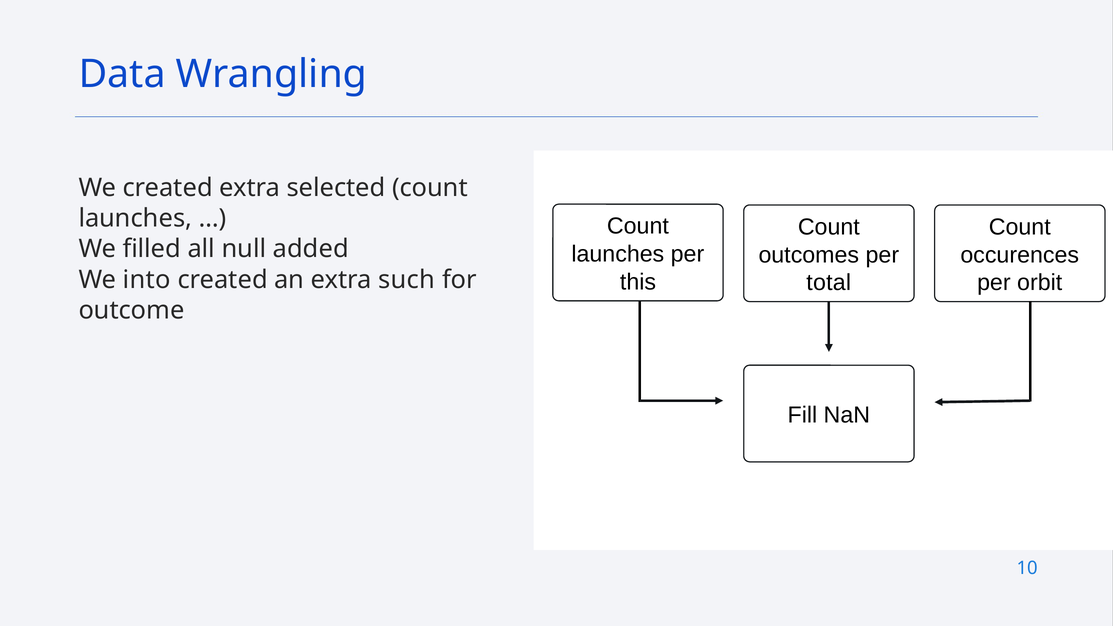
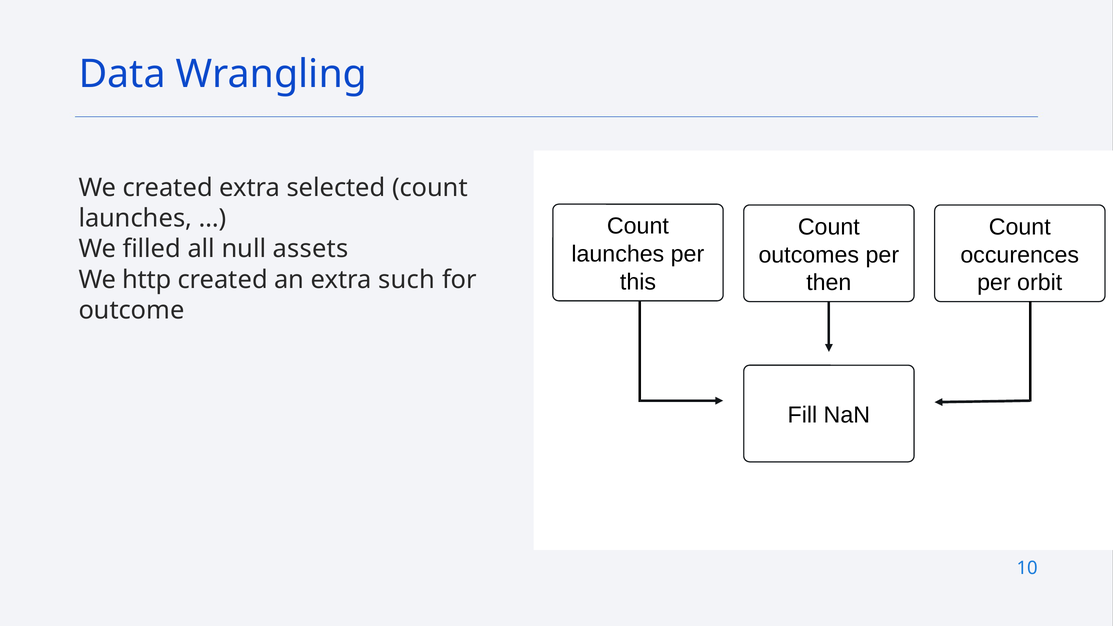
added: added -> assets (311, 249)
total: total -> then (829, 283)
into: into -> http (147, 280)
